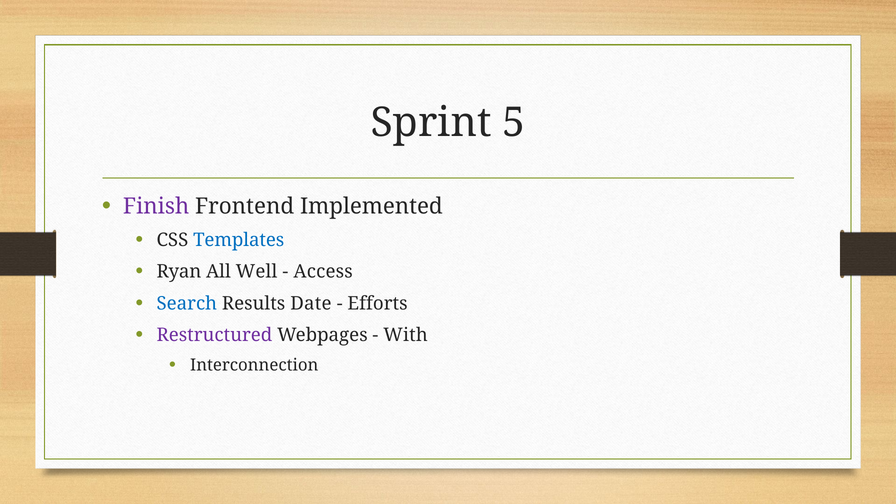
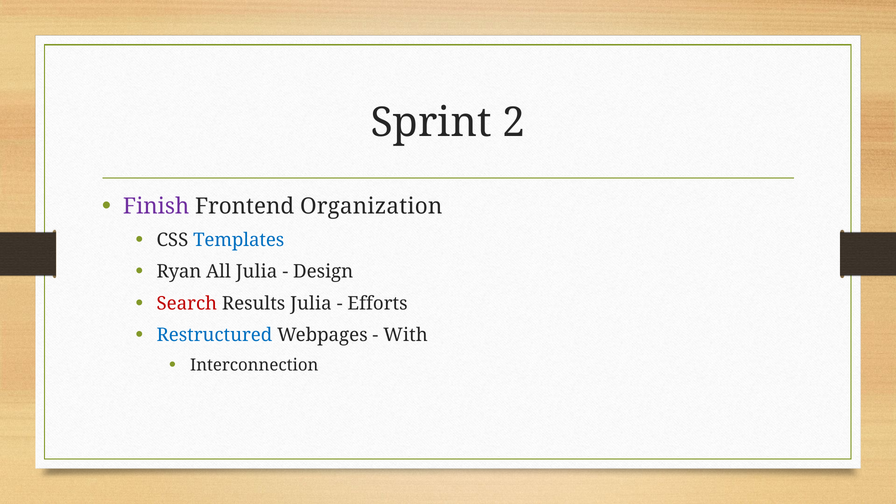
5: 5 -> 2 (514, 123)
Implemented: Implemented -> Organization (371, 206)
All Well: Well -> Julia (257, 272)
Access: Access -> Design (323, 272)
Search colour: blue -> red (187, 304)
Results Date: Date -> Julia (311, 304)
Restructured colour: purple -> blue (214, 335)
